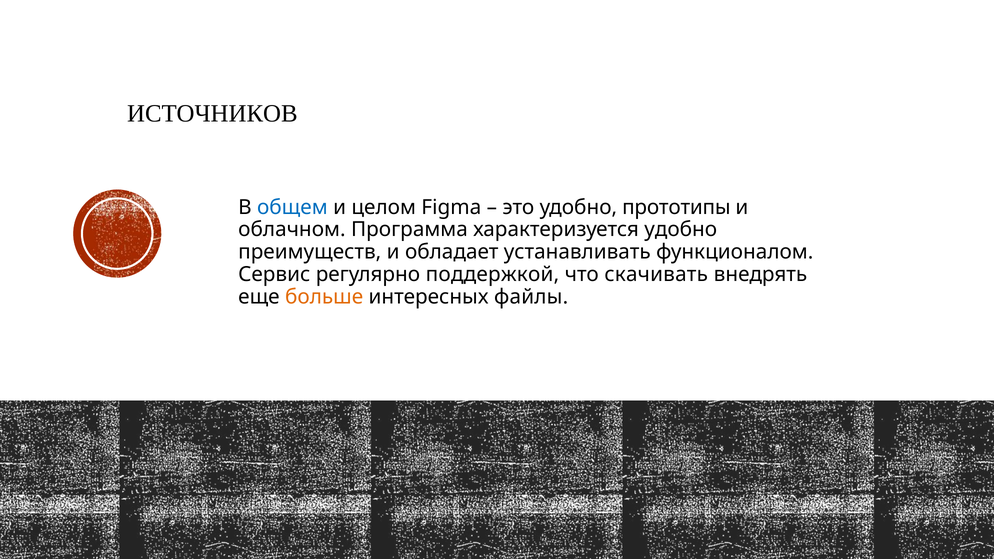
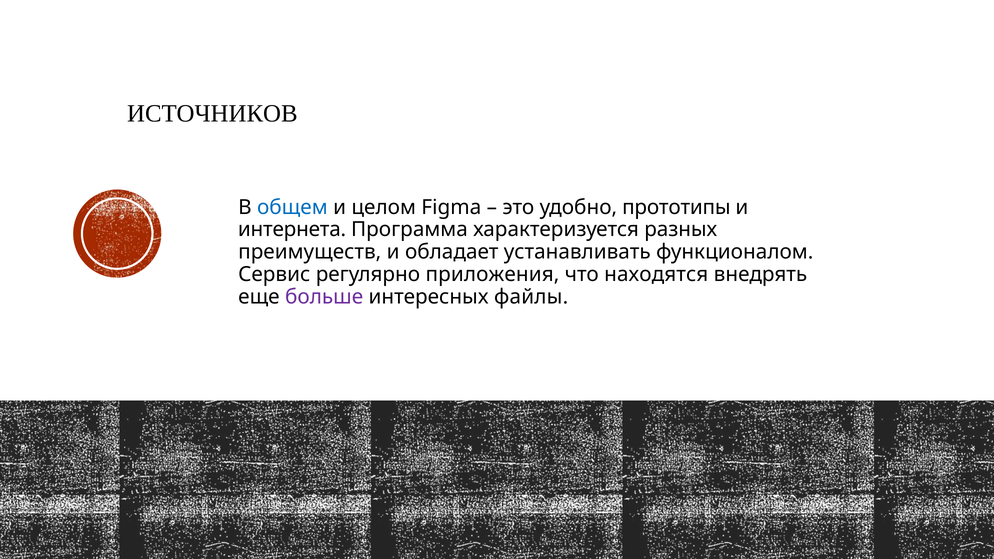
облачном: облачном -> интернета (292, 230)
характеризуется удобно: удобно -> разных (681, 230)
поддержкой: поддержкой -> приложения (492, 274)
скачивать: скачивать -> находятся (656, 274)
больше colour: orange -> purple (324, 297)
